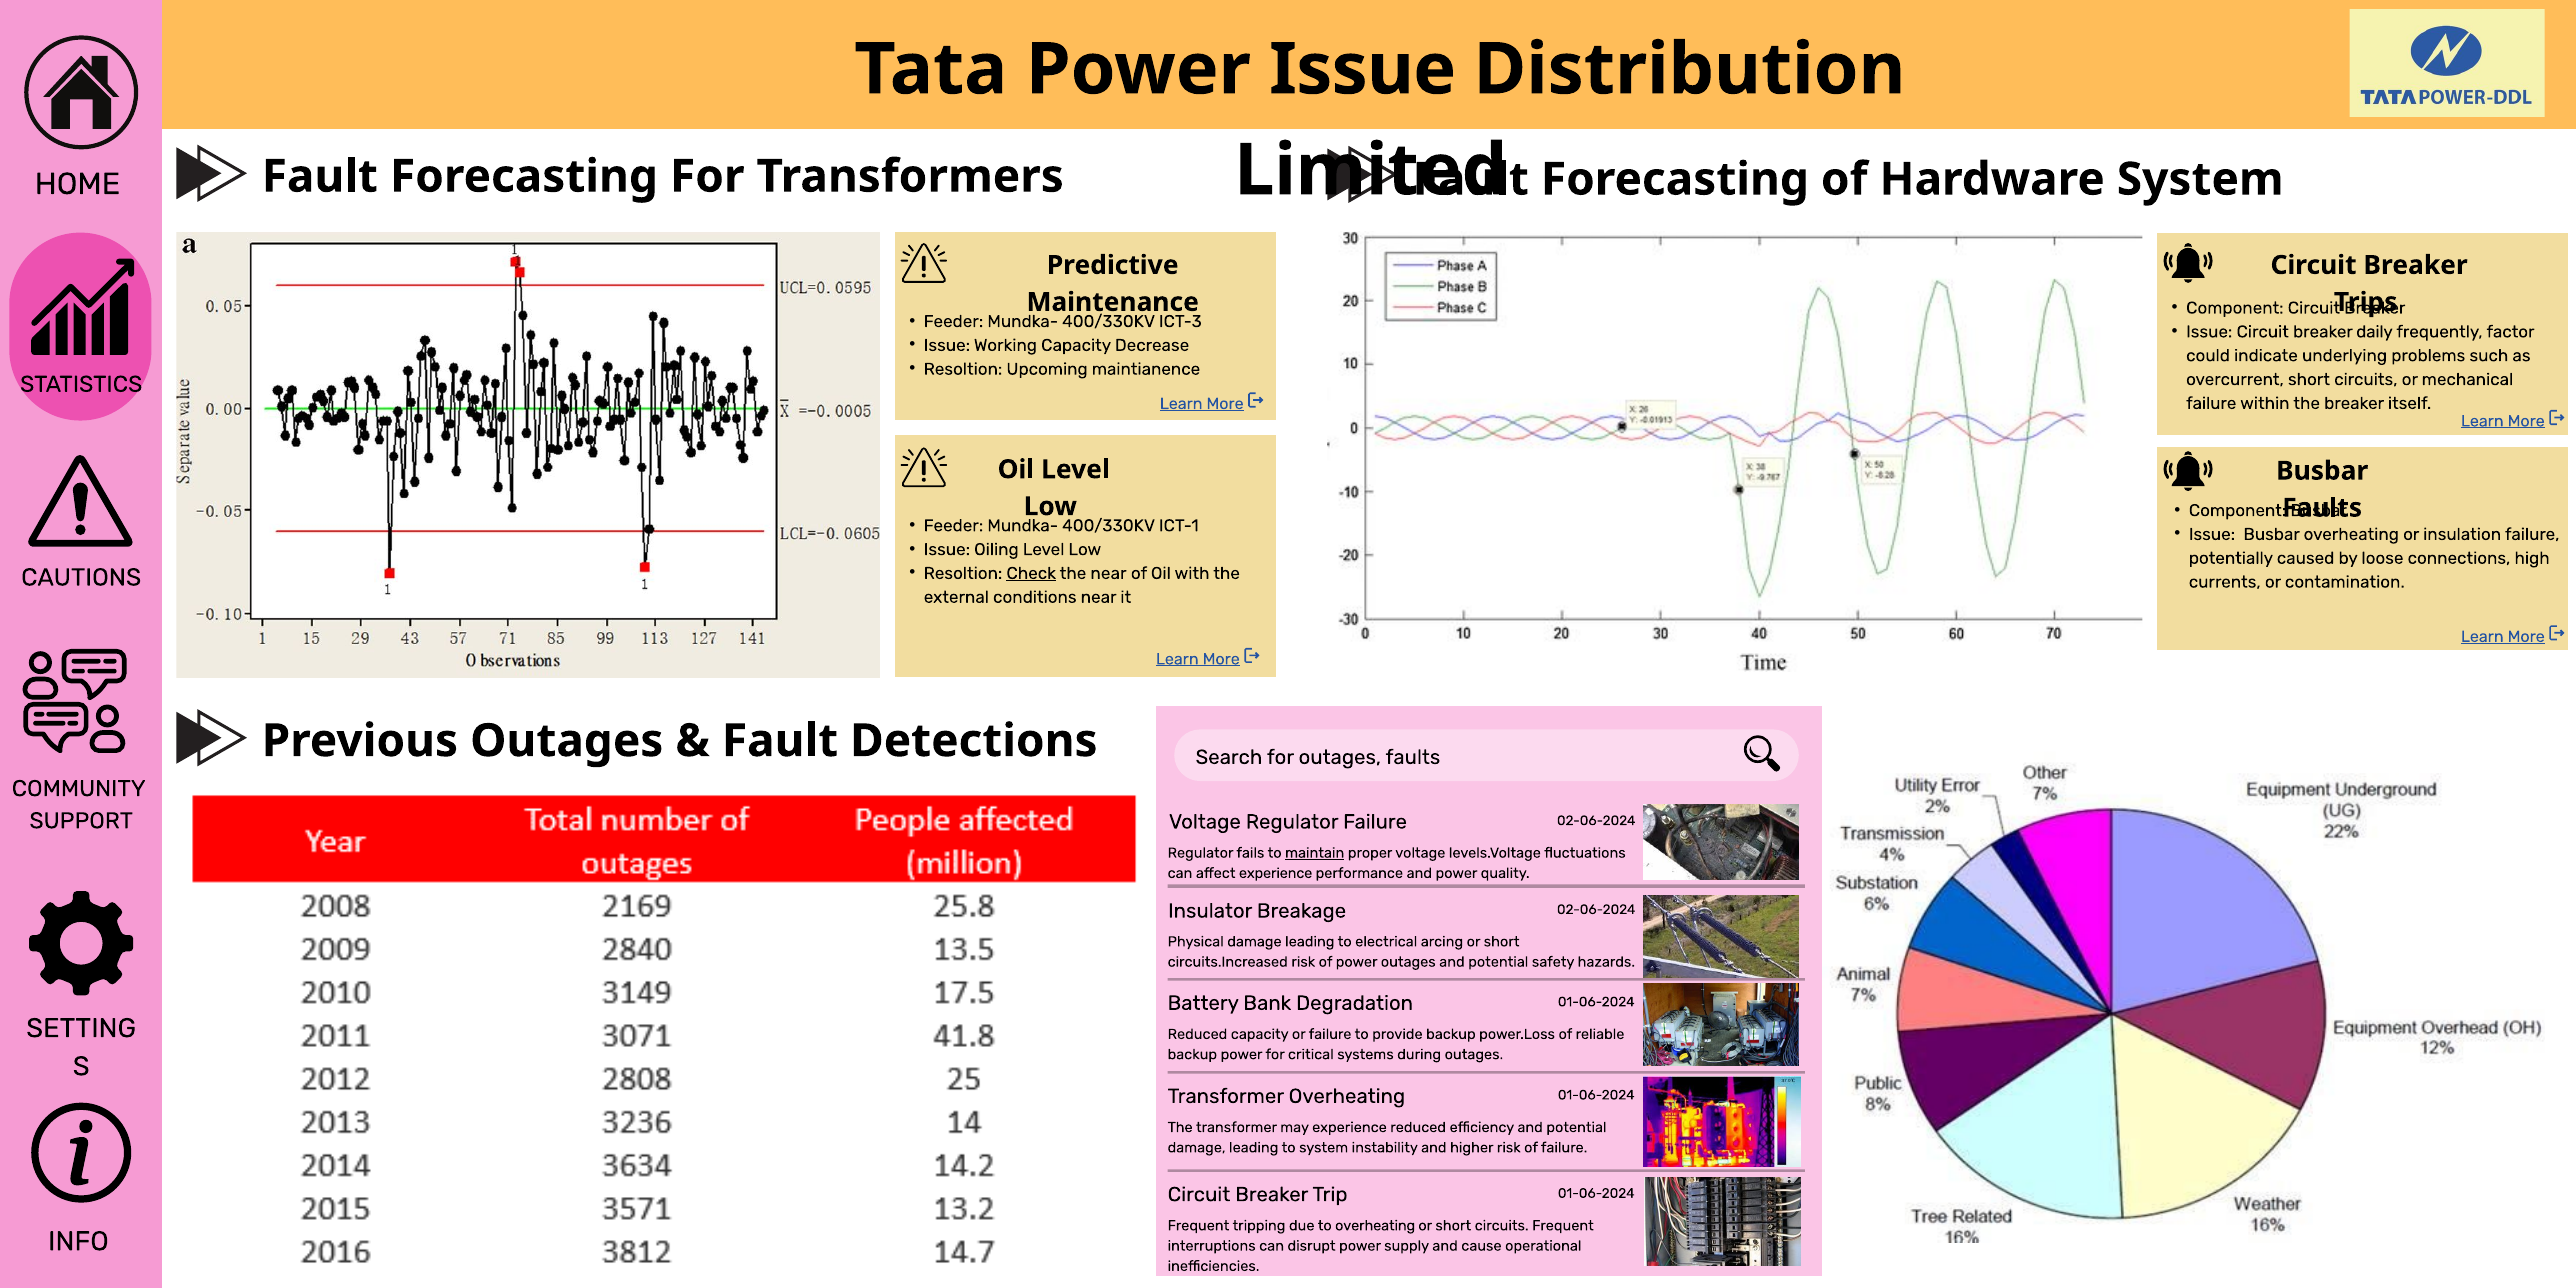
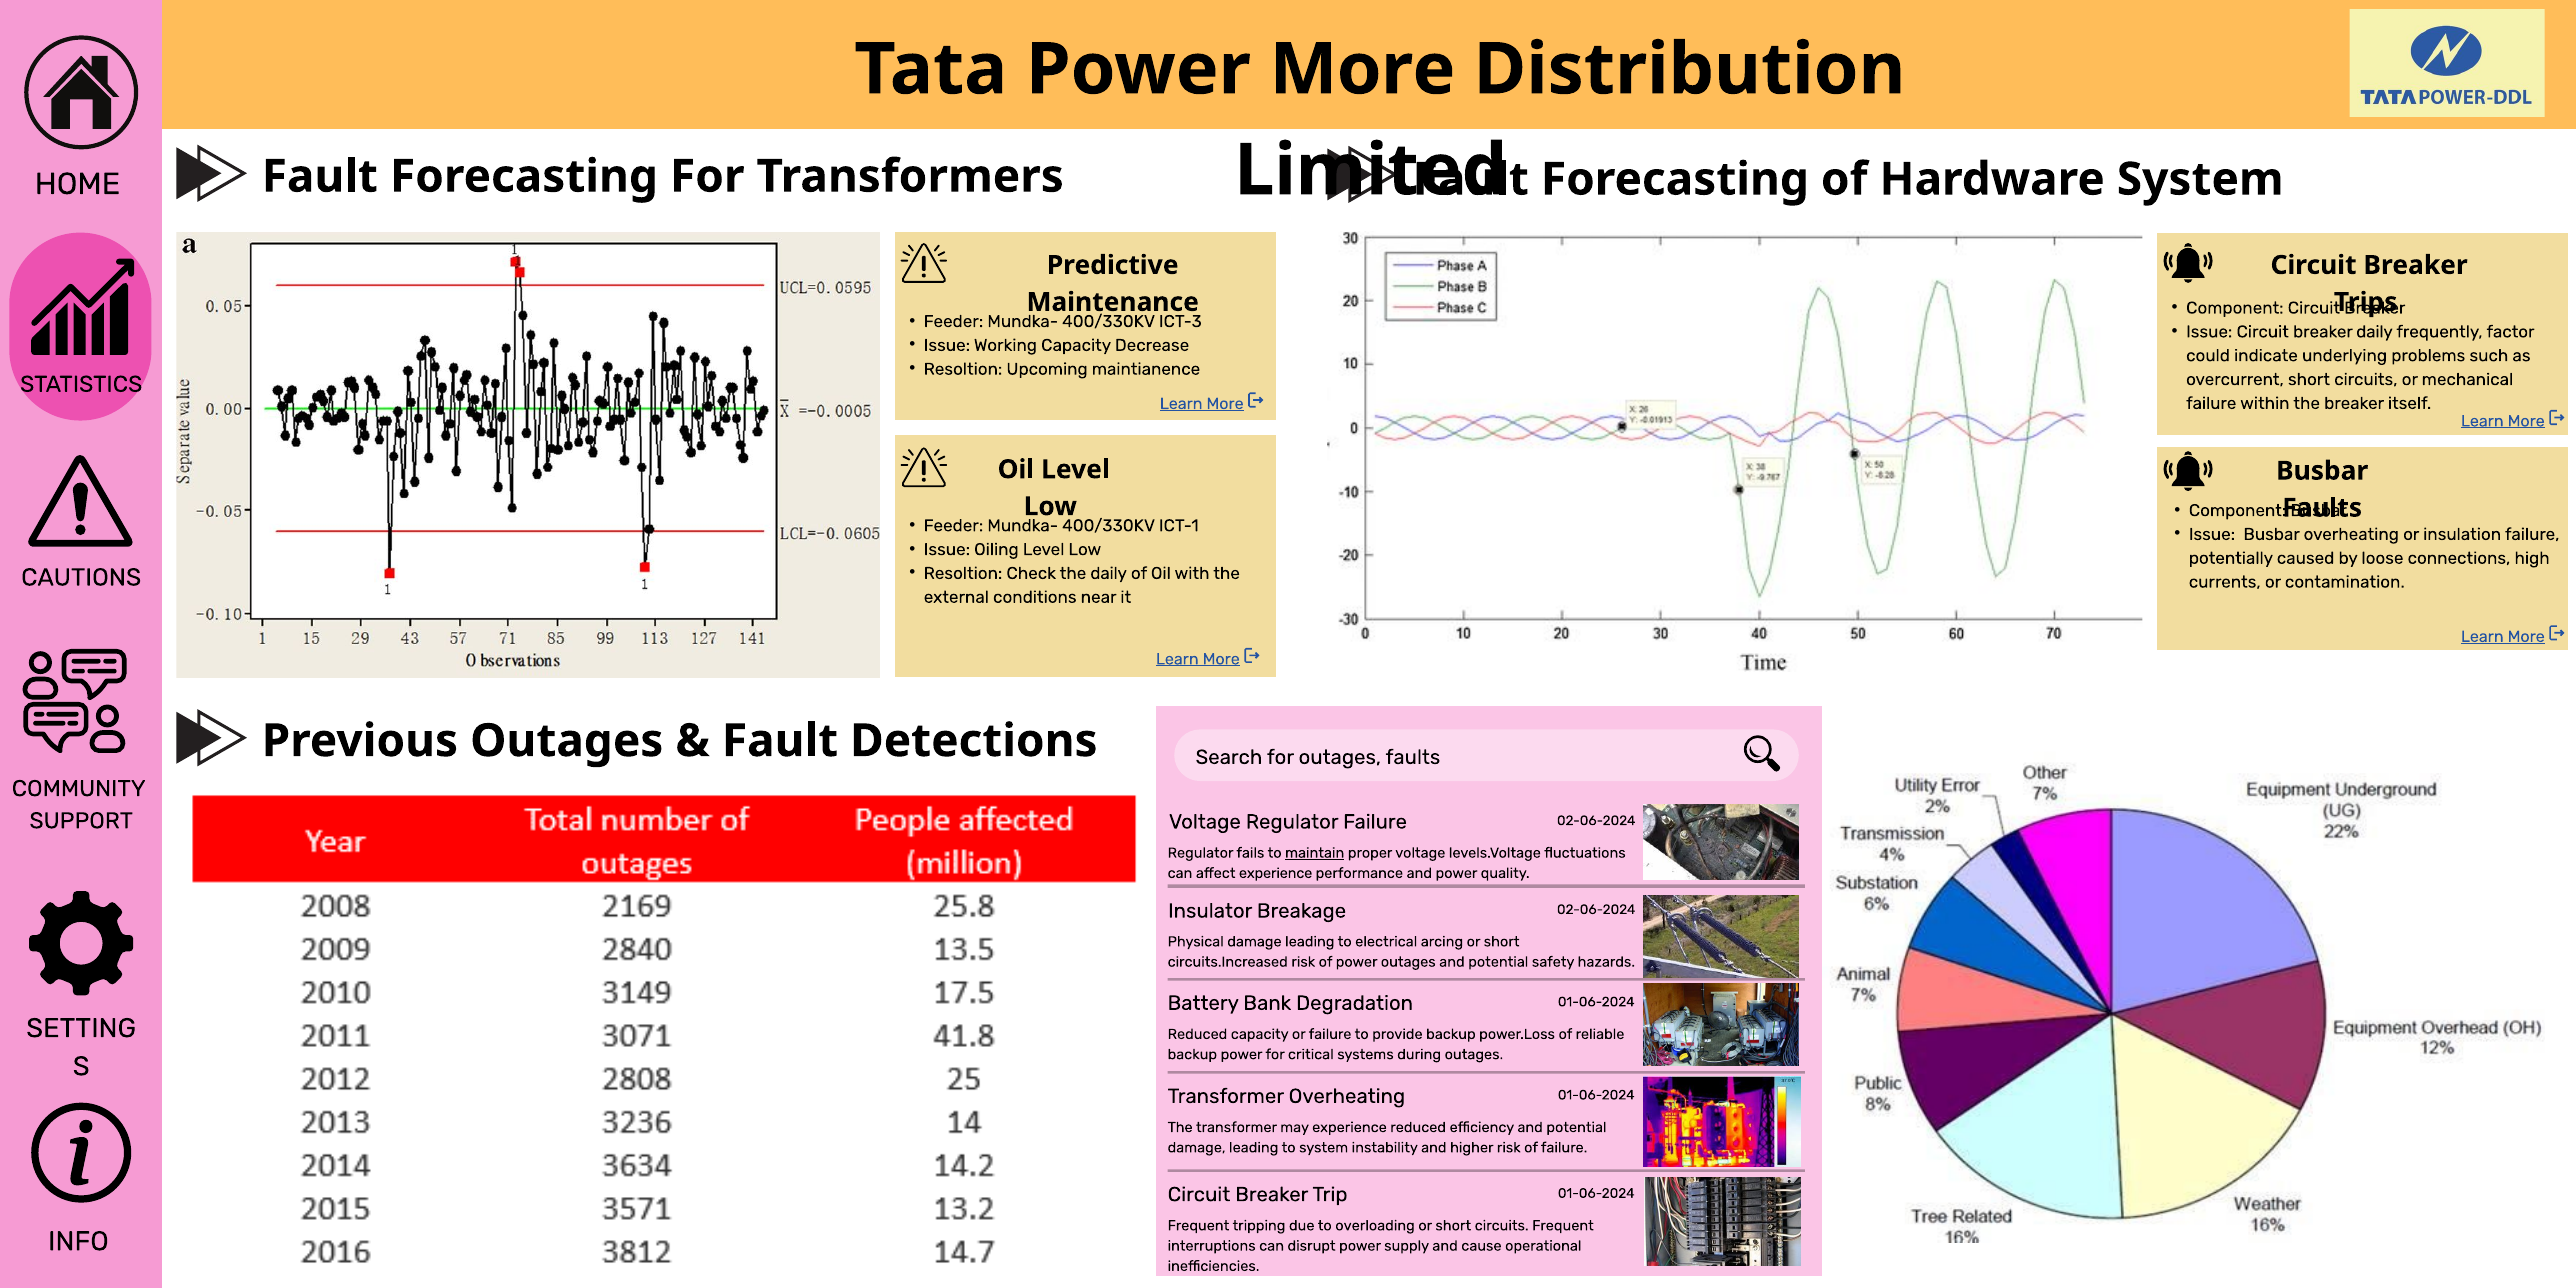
Power Issue: Issue -> More (1363, 70)
Check underline: present -> none (1031, 573)
the near: near -> daily (1109, 573)
to overheating: overheating -> overloading (1375, 1226)
